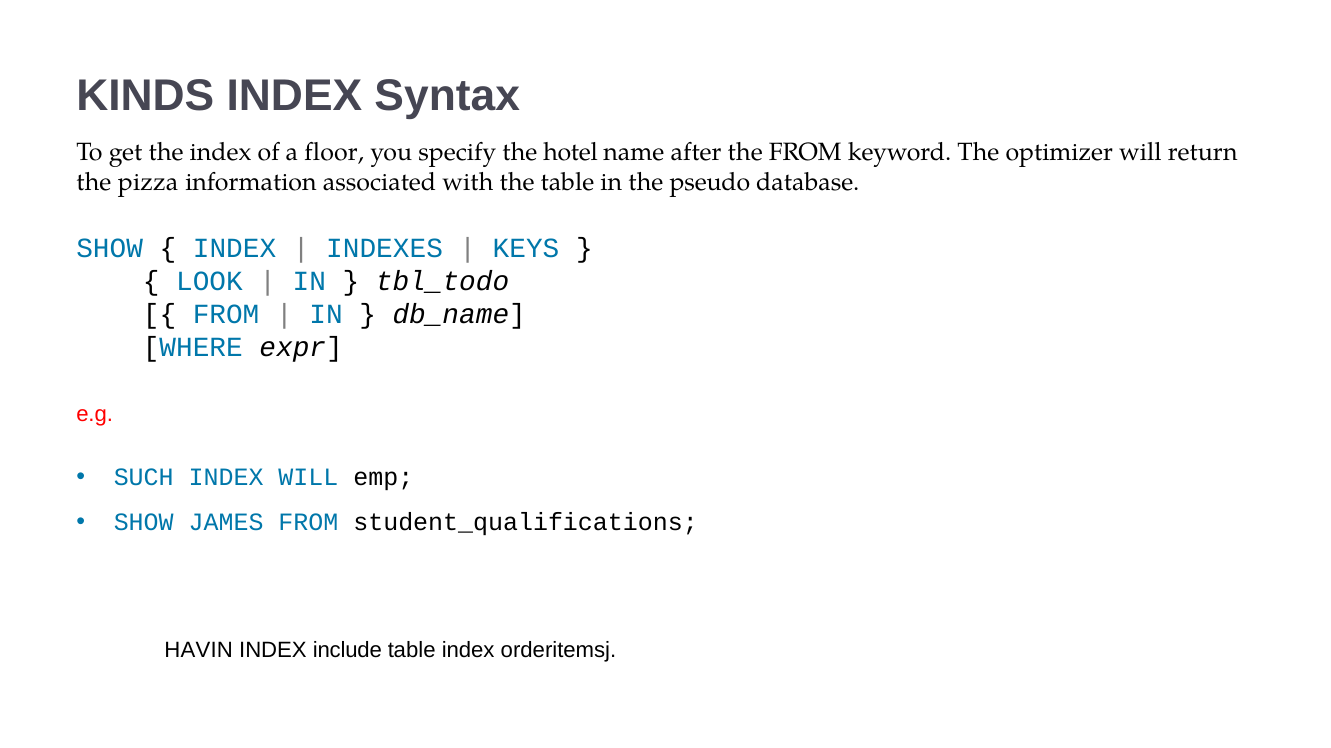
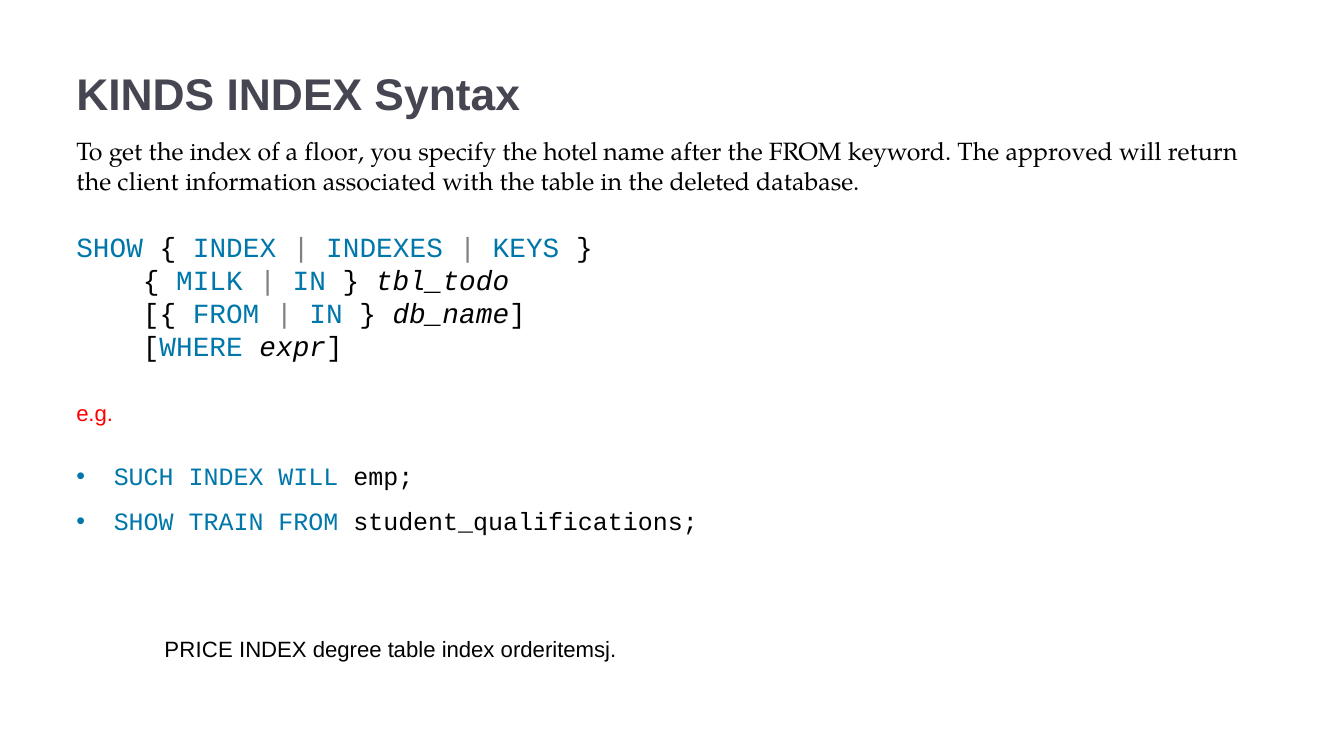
optimizer: optimizer -> approved (1059, 152)
pizza: pizza -> client (148, 182)
pseudo: pseudo -> deleted (710, 182)
LOOK: LOOK -> MILK (209, 282)
JAMES: JAMES -> TRAIN (226, 523)
HAVIN: HAVIN -> PRICE (199, 651)
include: include -> degree (347, 651)
